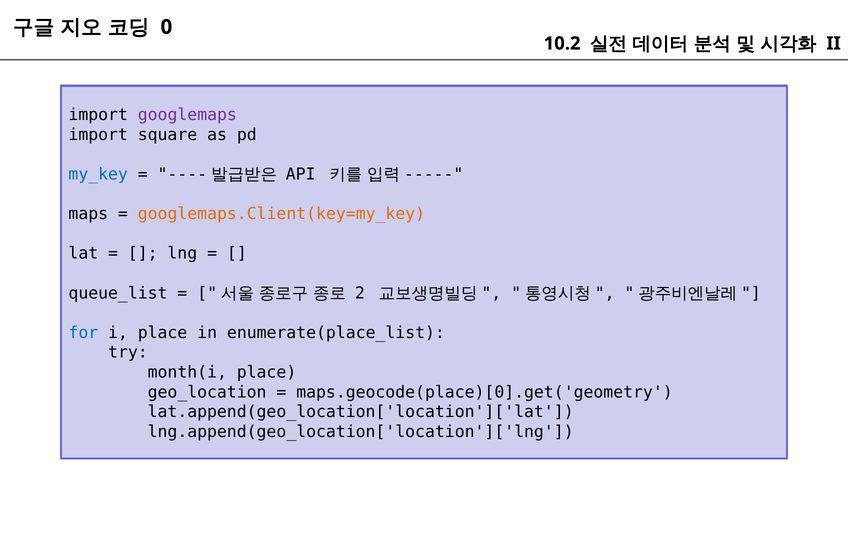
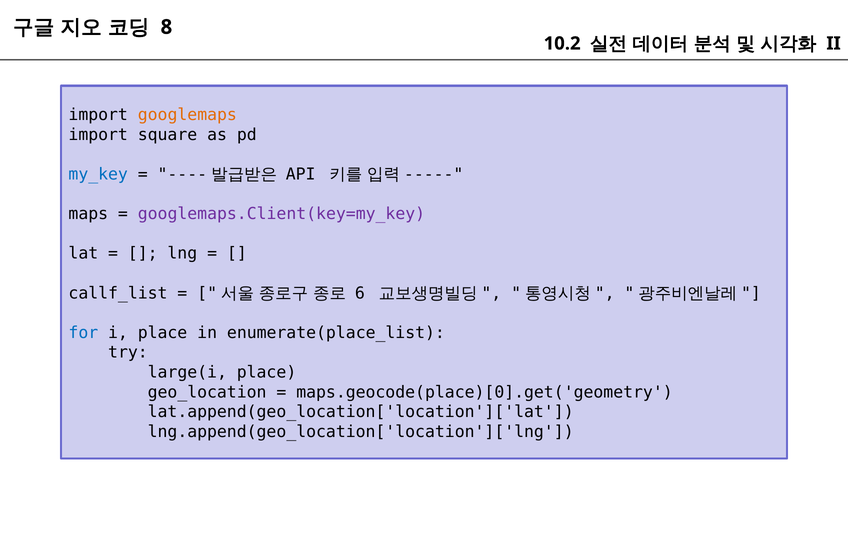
0: 0 -> 8 (166, 27)
googlemaps colour: purple -> orange (187, 115)
googlemaps.Client(key=my_key colour: orange -> purple (281, 214)
queue_list: queue_list -> callf_list (118, 293)
2: 2 -> 6 (360, 293)
month(i: month(i -> large(i (187, 372)
